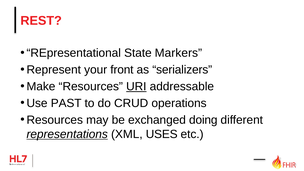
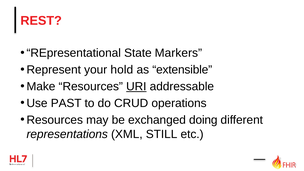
front: front -> hold (122, 70)
serializers: serializers -> extensible (182, 70)
representations underline: present -> none (67, 134)
USES: USES -> STILL (162, 134)
